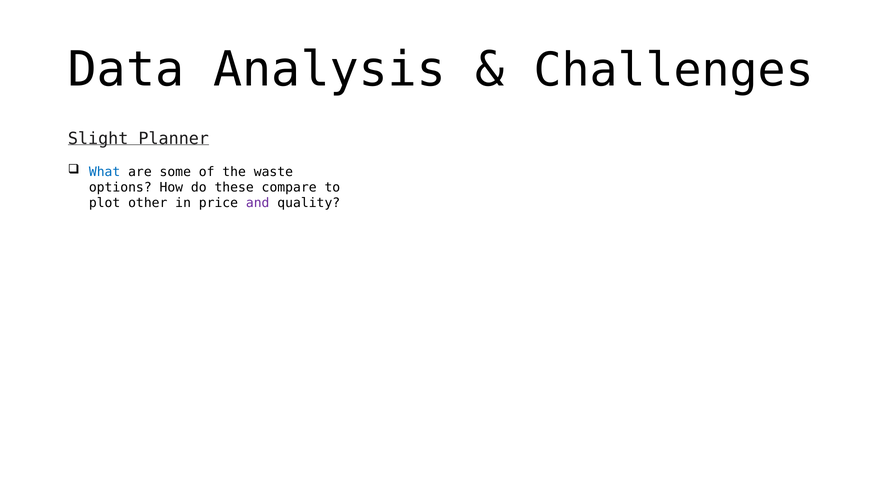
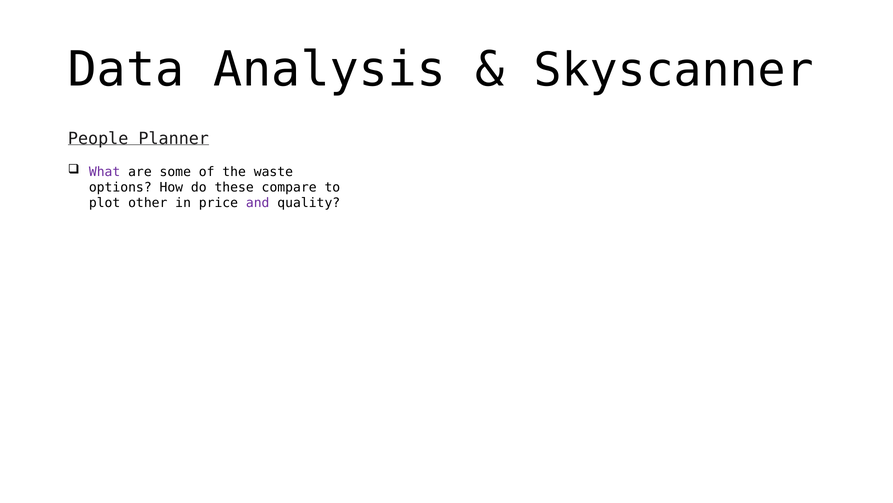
Challenges: Challenges -> Skyscanner (674, 71)
Slight: Slight -> People (98, 138)
What colour: blue -> purple (105, 172)
